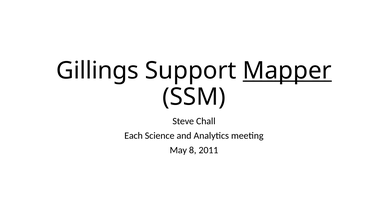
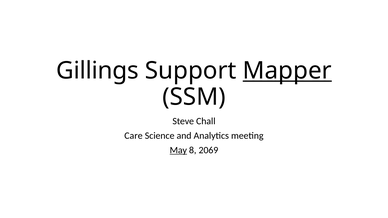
Each: Each -> Care (133, 136)
May underline: none -> present (178, 150)
2011: 2011 -> 2069 (208, 150)
